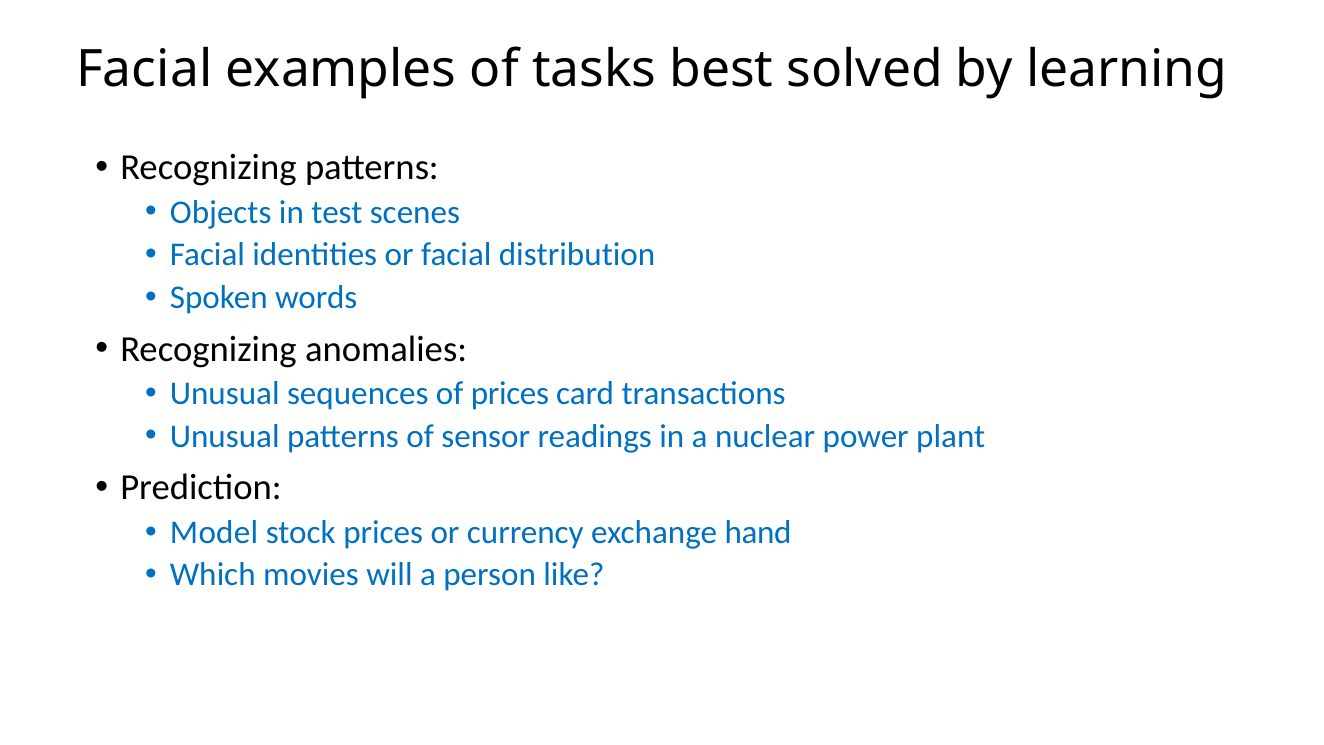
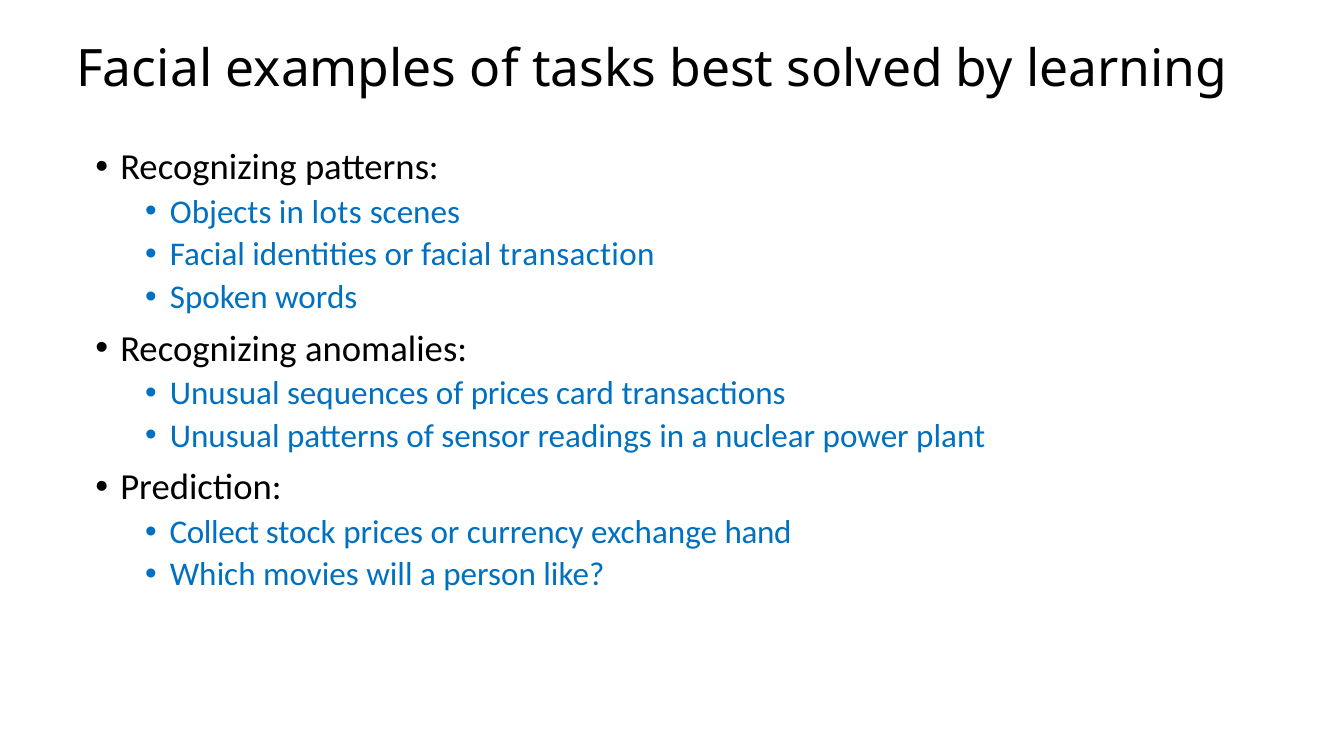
test: test -> lots (337, 212)
distribution: distribution -> transaction (577, 255)
Model: Model -> Collect (214, 532)
